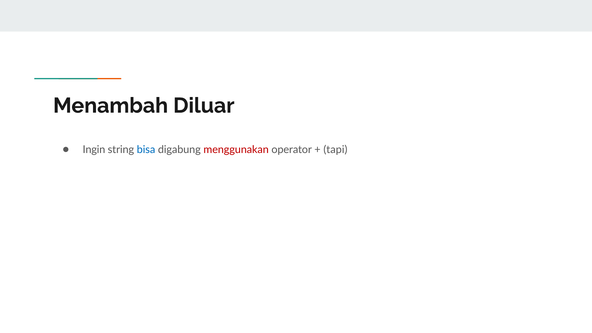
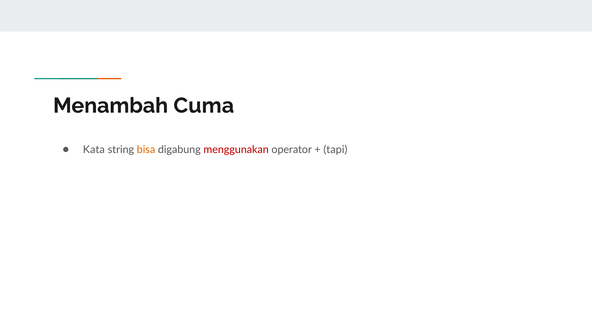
Diluar: Diluar -> Cuma (204, 106)
Ingin: Ingin -> Kata (94, 150)
bisa colour: blue -> orange (146, 150)
